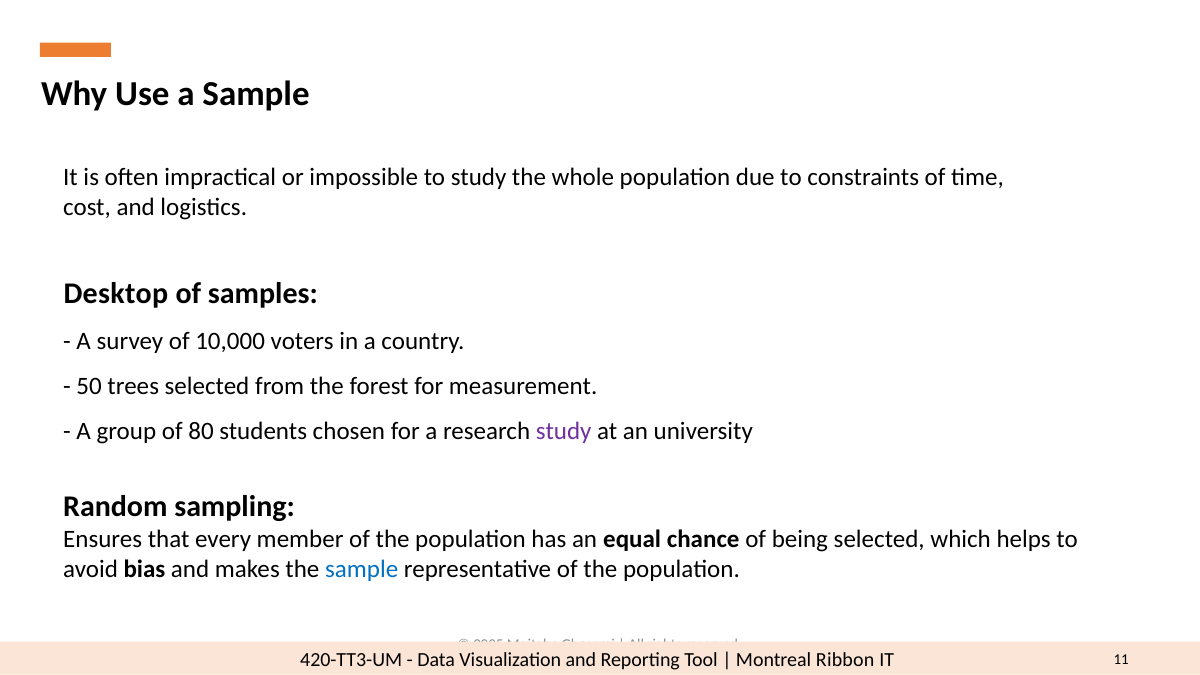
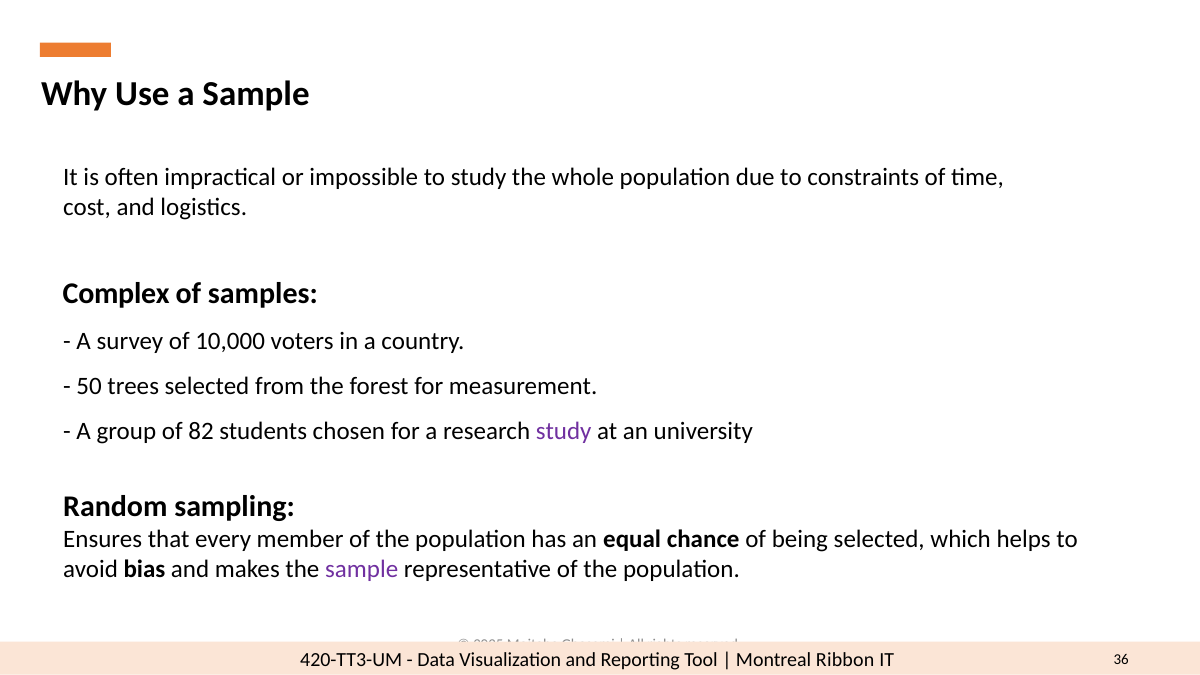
Desktop: Desktop -> Complex (116, 293)
80: 80 -> 82 (201, 431)
sample colour: blue -> purple (362, 569)
11: 11 -> 36 (1121, 659)
